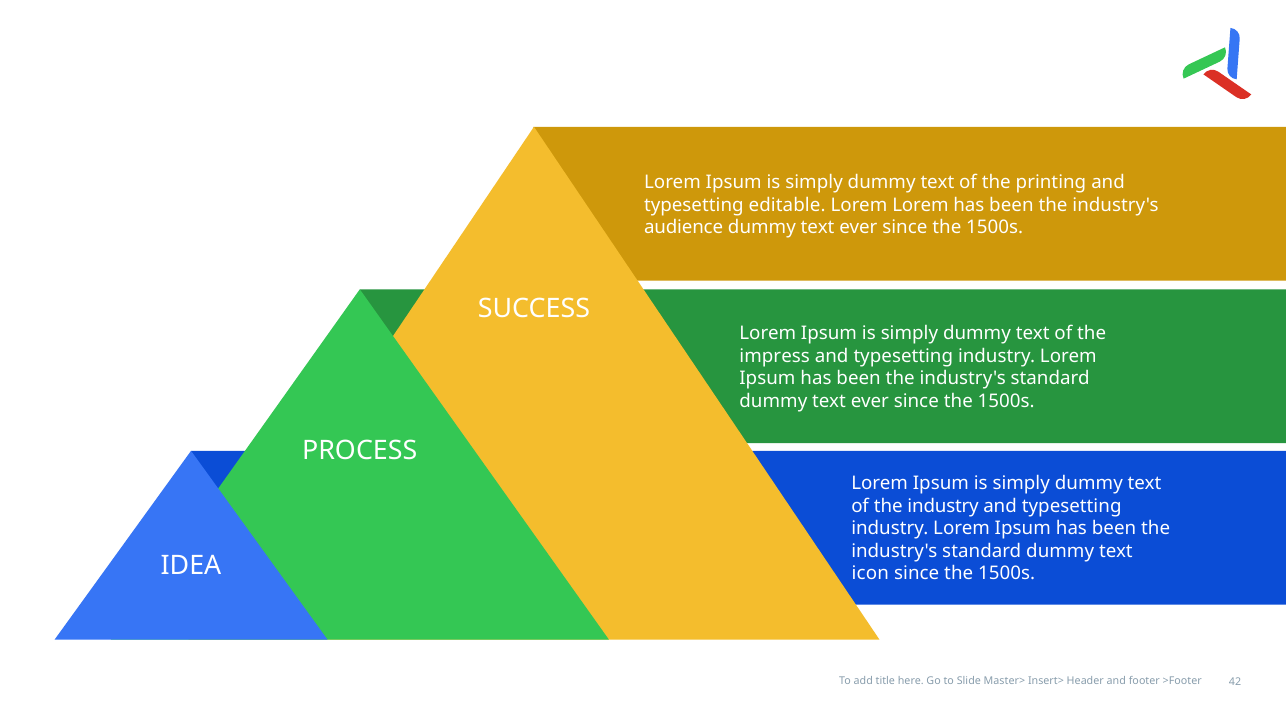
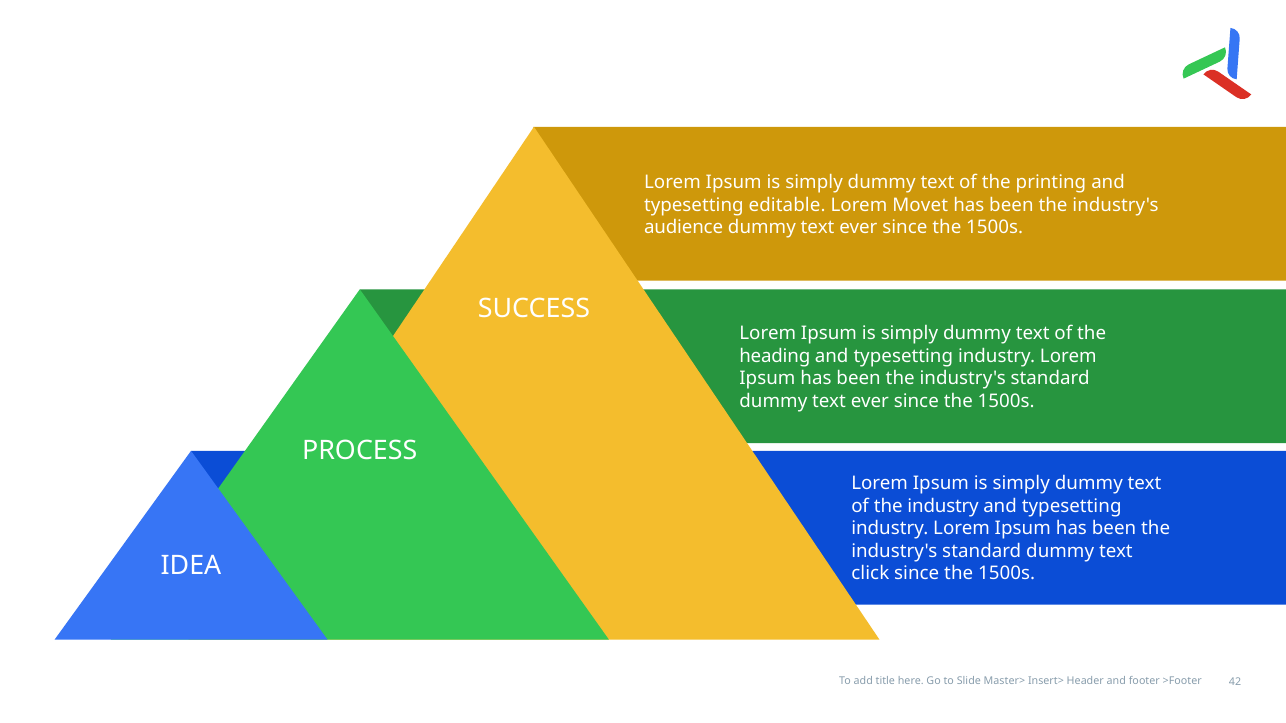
Lorem Lorem: Lorem -> Movet (920, 205)
impress: impress -> heading (775, 356)
icon: icon -> click (870, 574)
